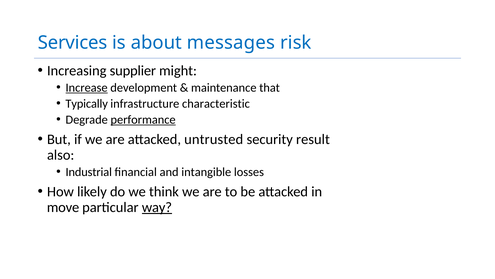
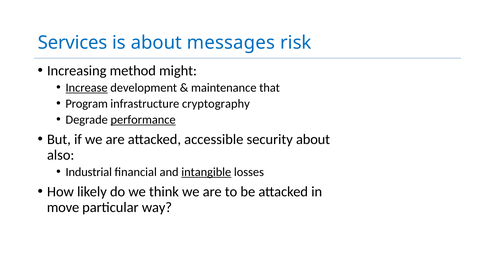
supplier: supplier -> method (133, 70)
Typically: Typically -> Program (87, 103)
characteristic: characteristic -> cryptography (216, 103)
untrusted: untrusted -> accessible (214, 139)
security result: result -> about (313, 139)
intangible underline: none -> present (206, 172)
way underline: present -> none (157, 207)
